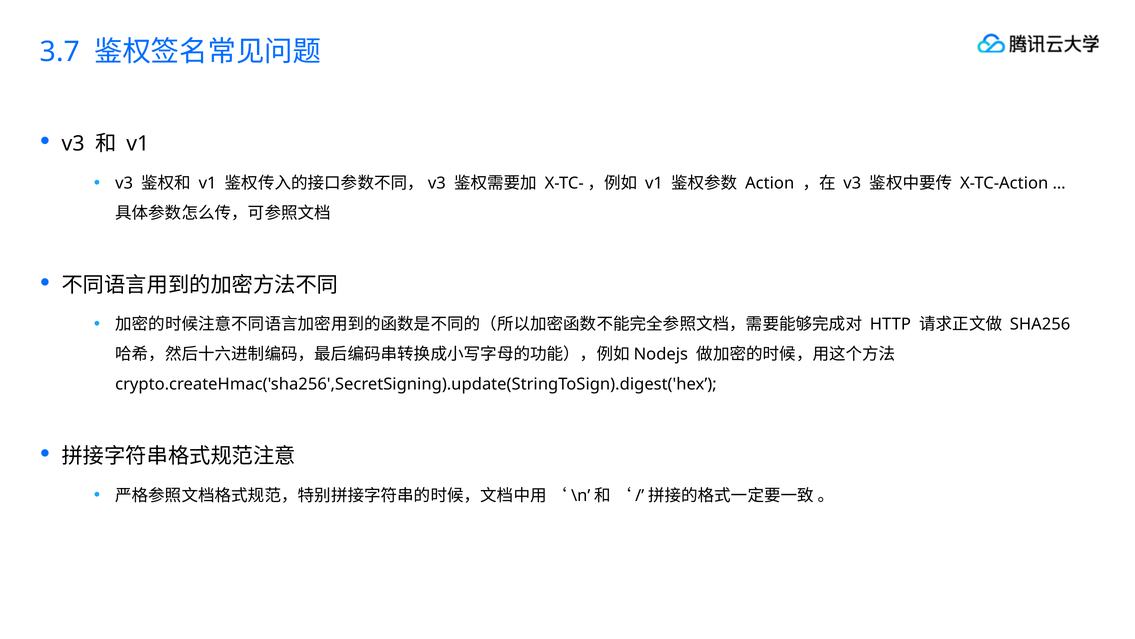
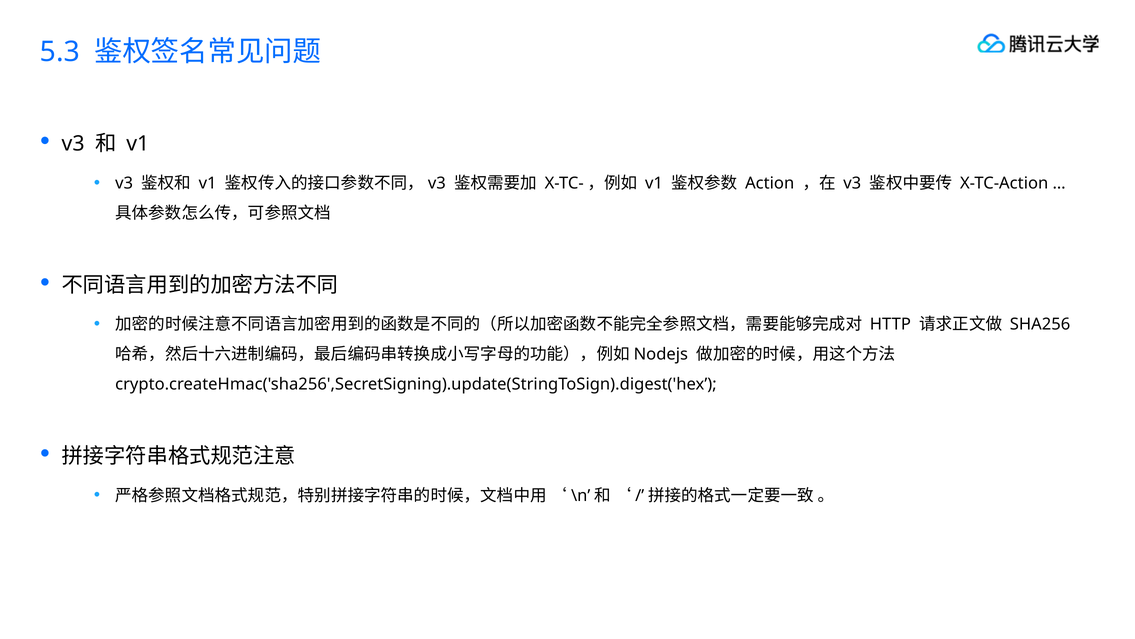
3.7: 3.7 -> 5.3 (60, 52)
